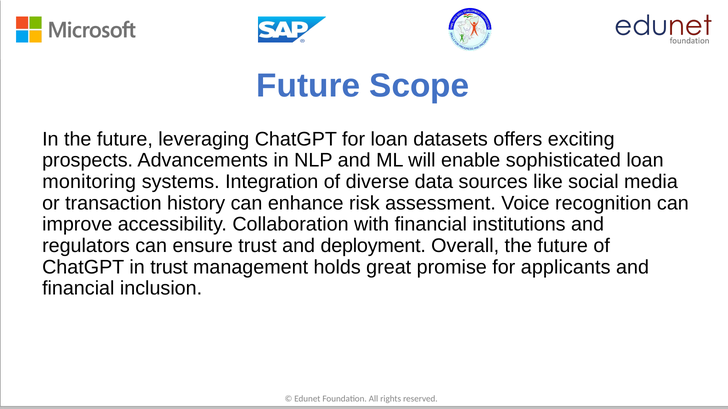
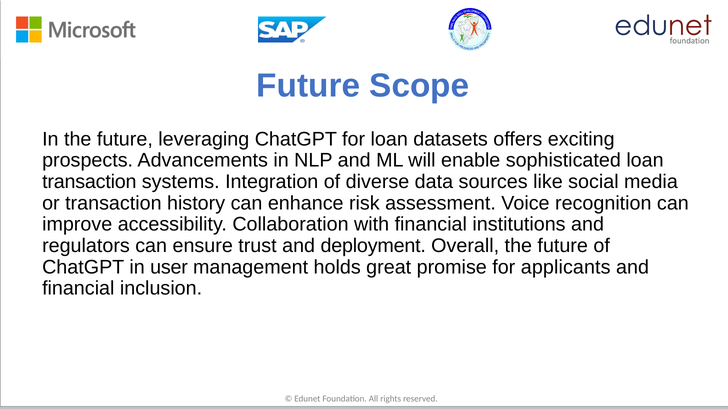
monitoring: monitoring -> transaction (89, 182)
in trust: trust -> user (169, 267)
